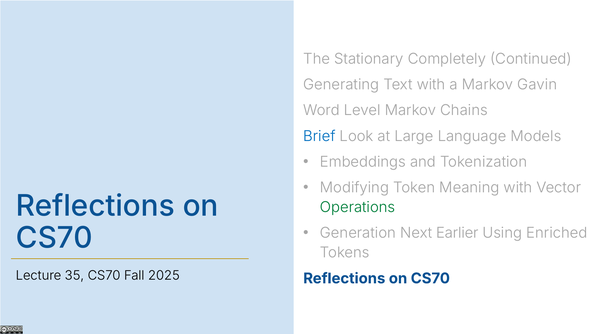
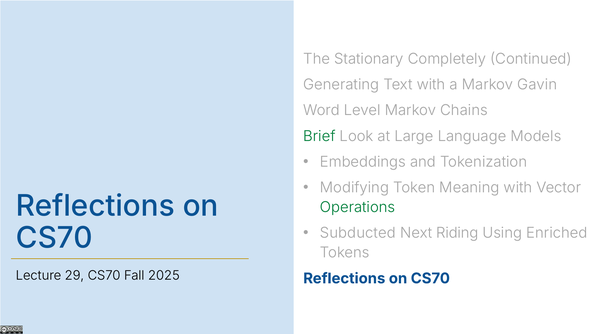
Brief colour: blue -> green (319, 136)
Generation: Generation -> Subducted (358, 233)
Earlier: Earlier -> Riding (457, 233)
35: 35 -> 29 (75, 275)
